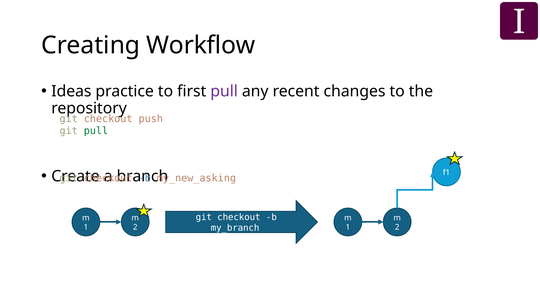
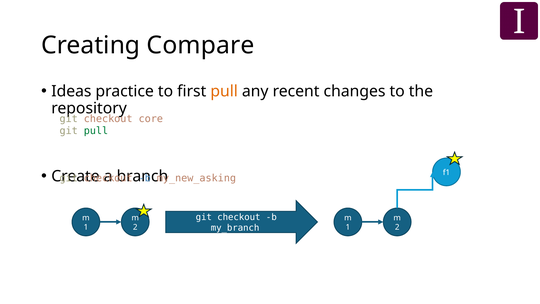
Workflow: Workflow -> Compare (201, 45)
pull colour: purple -> orange (224, 91)
push: push -> core (151, 119)
